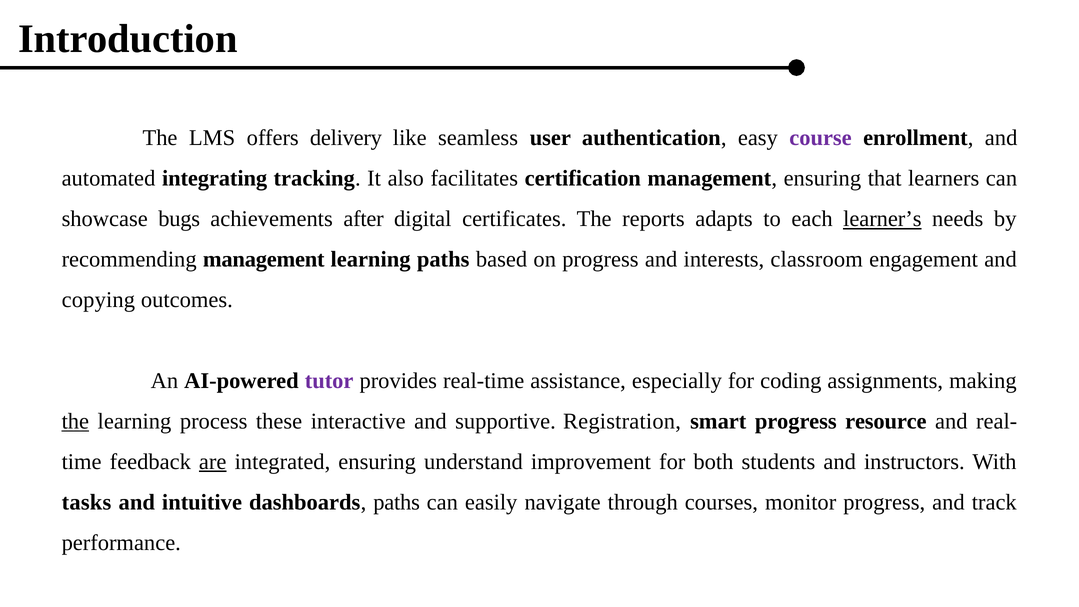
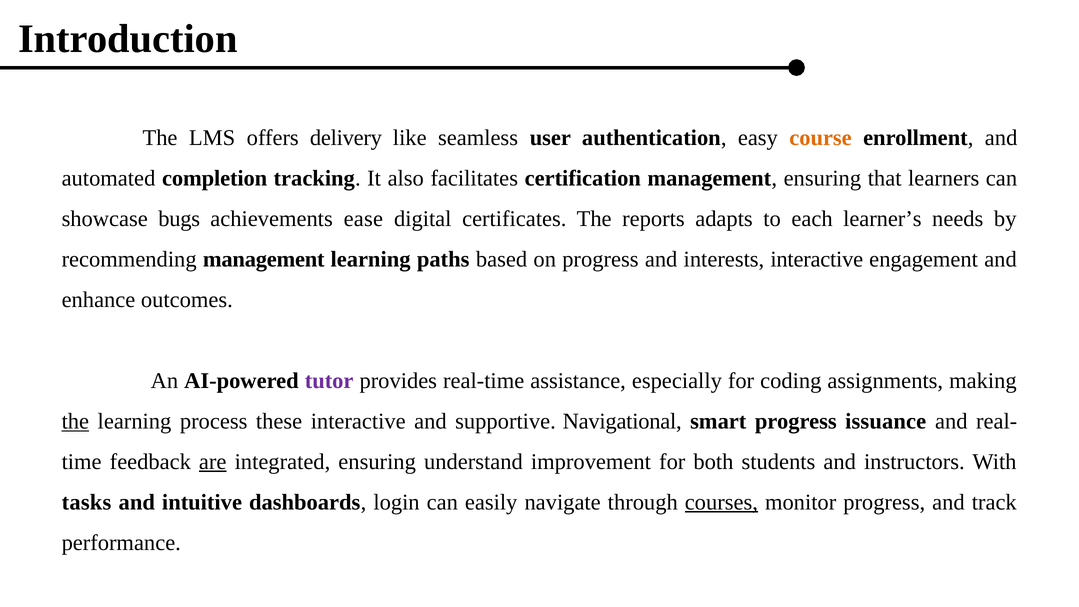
course colour: purple -> orange (820, 138)
integrating: integrating -> completion (215, 178)
after: after -> ease (363, 219)
learner’s underline: present -> none (882, 219)
interests classroom: classroom -> interactive (817, 259)
copying: copying -> enhance (98, 300)
Registration: Registration -> Navigational (622, 421)
resource: resource -> issuance (886, 421)
dashboards paths: paths -> login (397, 502)
courses underline: none -> present (721, 502)
